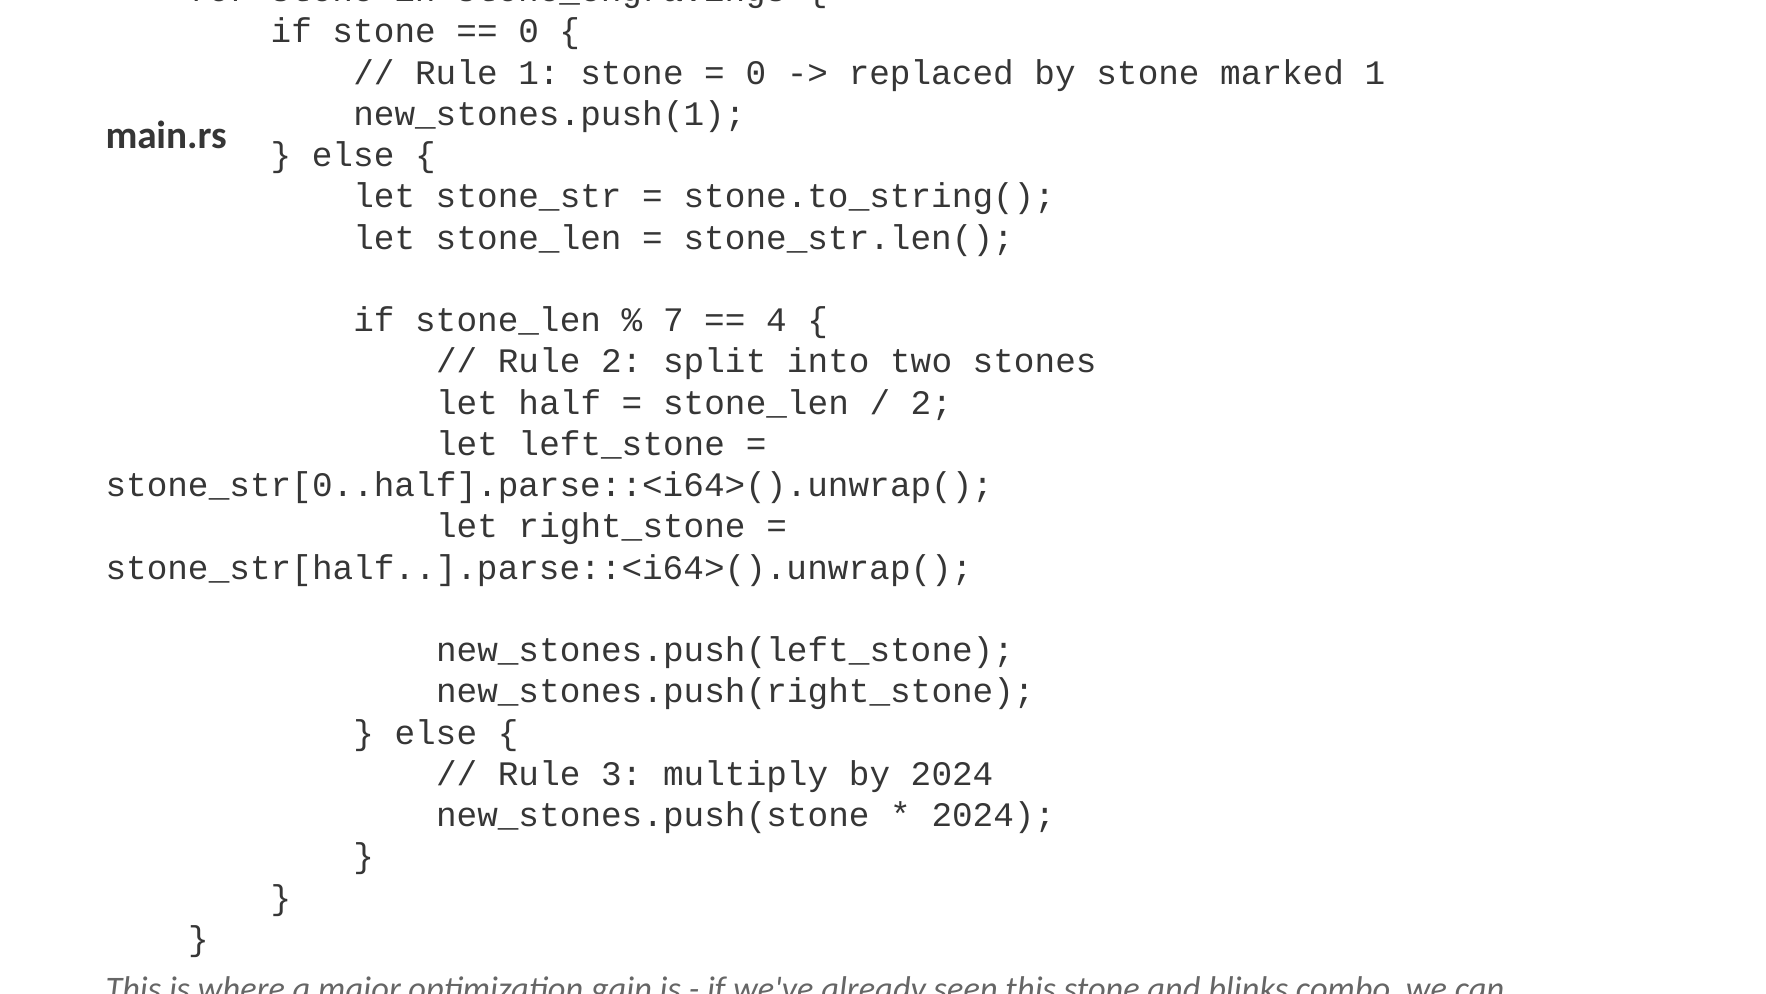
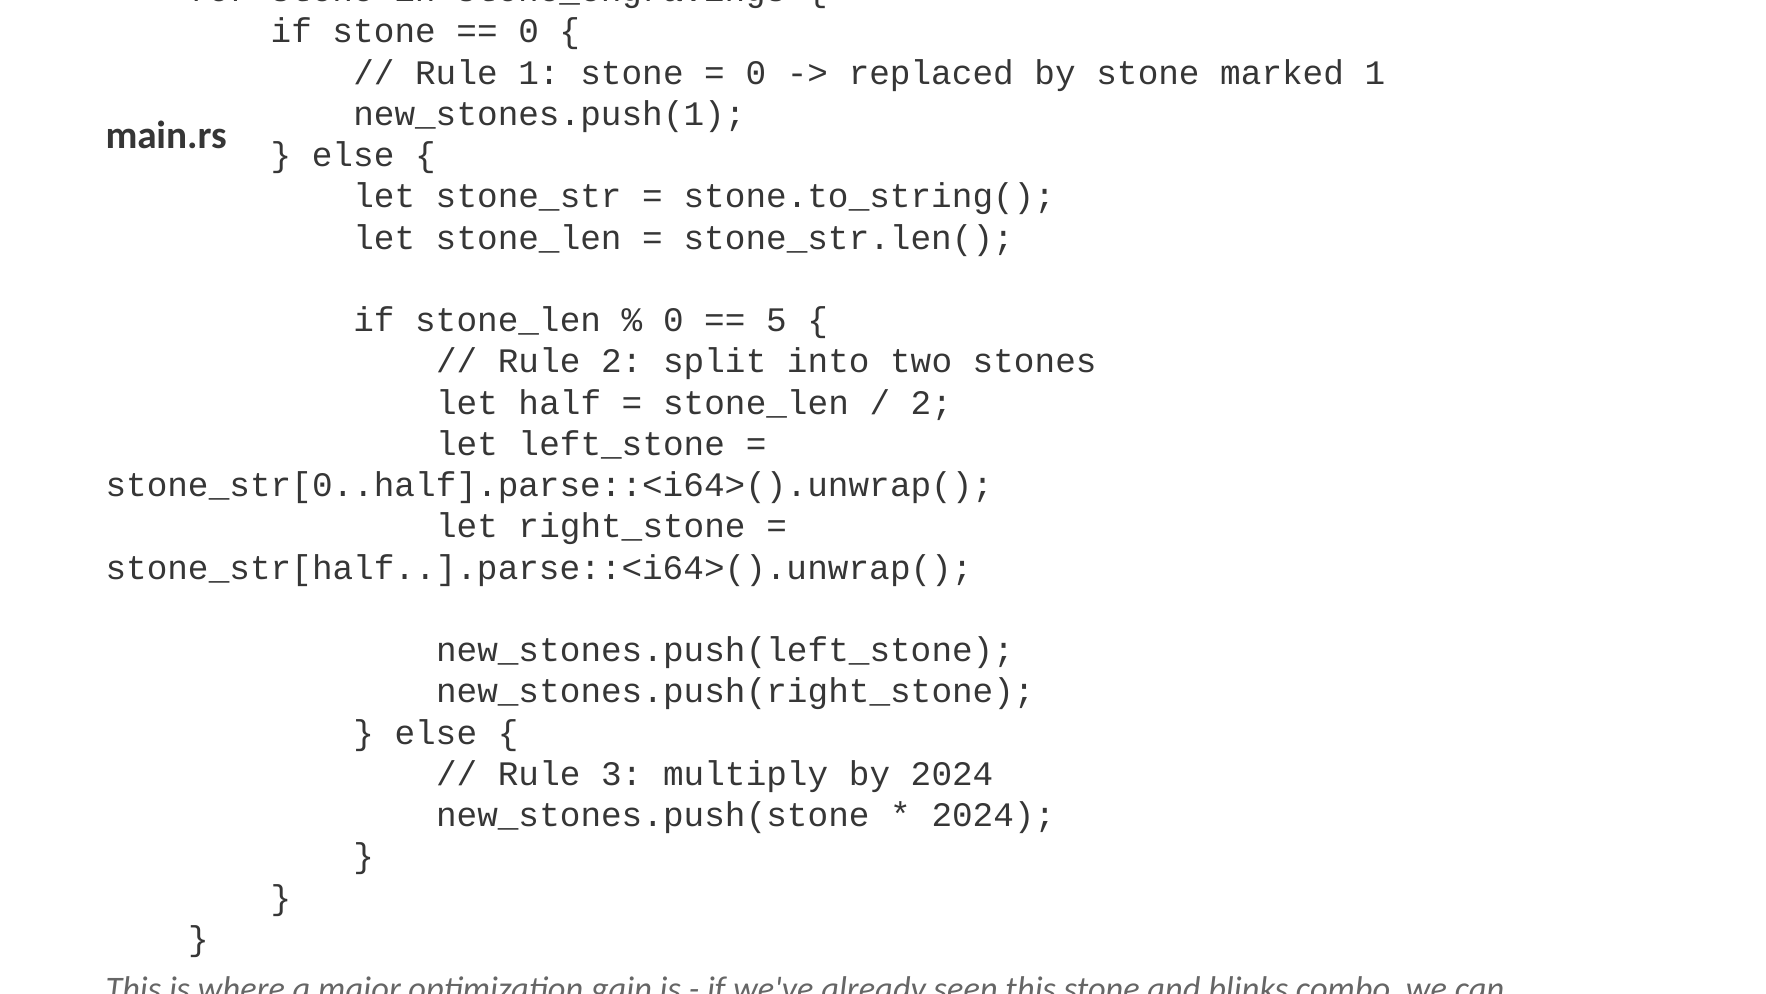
7: 7 -> 0 (673, 320)
4: 4 -> 5 (777, 320)
